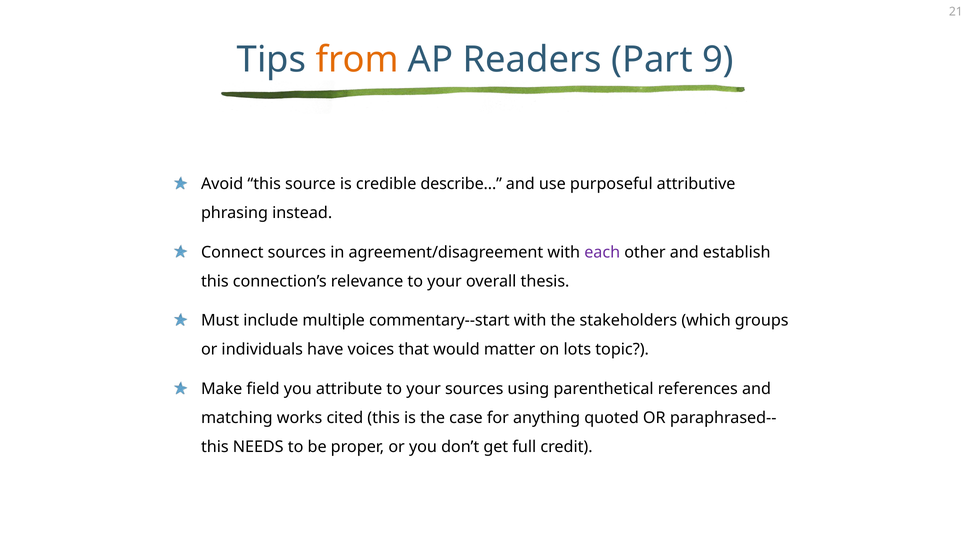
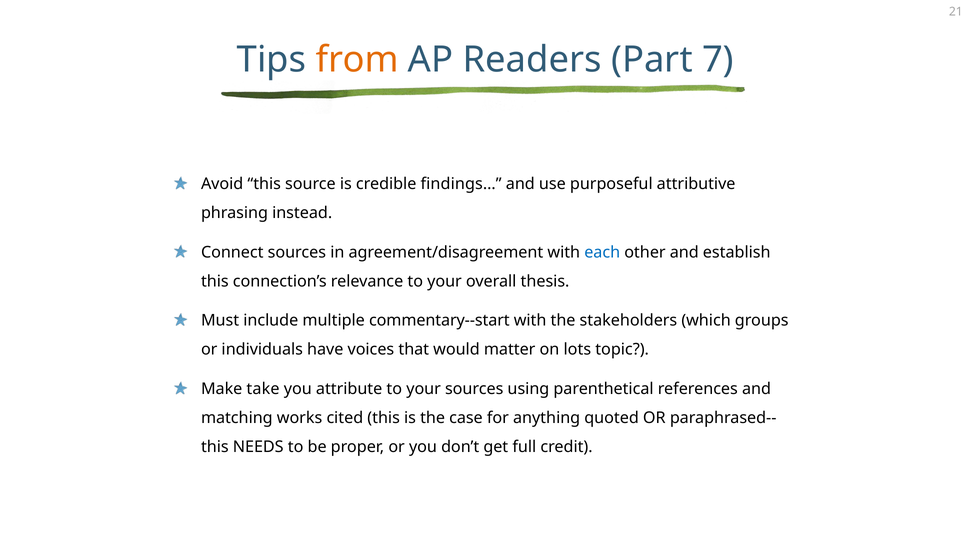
9: 9 -> 7 (718, 60)
describe…: describe… -> findings… (461, 184)
each colour: purple -> blue (602, 252)
field: field -> take (263, 389)
